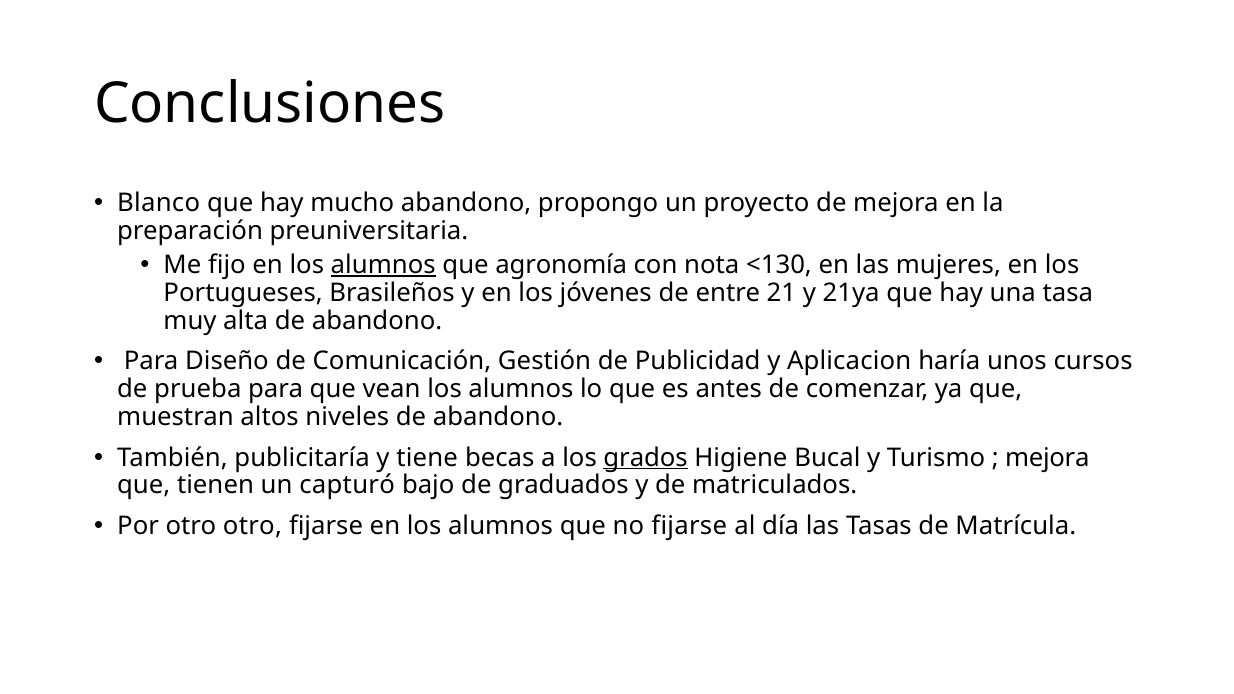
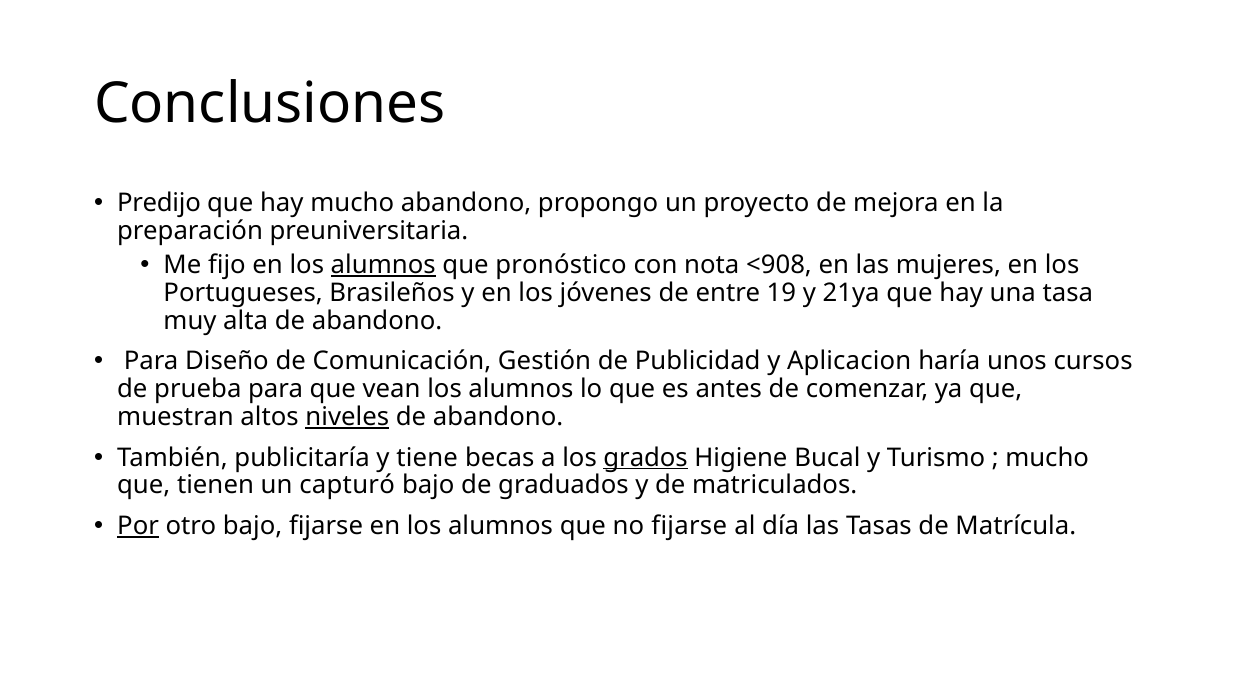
Blanco: Blanco -> Predijo (159, 203)
agronomía: agronomía -> pronóstico (561, 265)
<130: <130 -> <908 (779, 265)
21: 21 -> 19 (781, 293)
niveles underline: none -> present (347, 417)
mejora: mejora -> mucho (1047, 458)
Por underline: none -> present (138, 526)
otro otro: otro -> bajo (253, 526)
